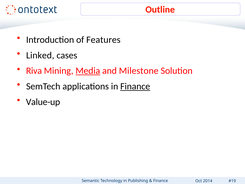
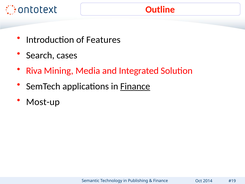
Linked: Linked -> Search (40, 55)
Media underline: present -> none (88, 71)
Milestone: Milestone -> Integrated (139, 71)
Value-up: Value-up -> Most-up (43, 102)
